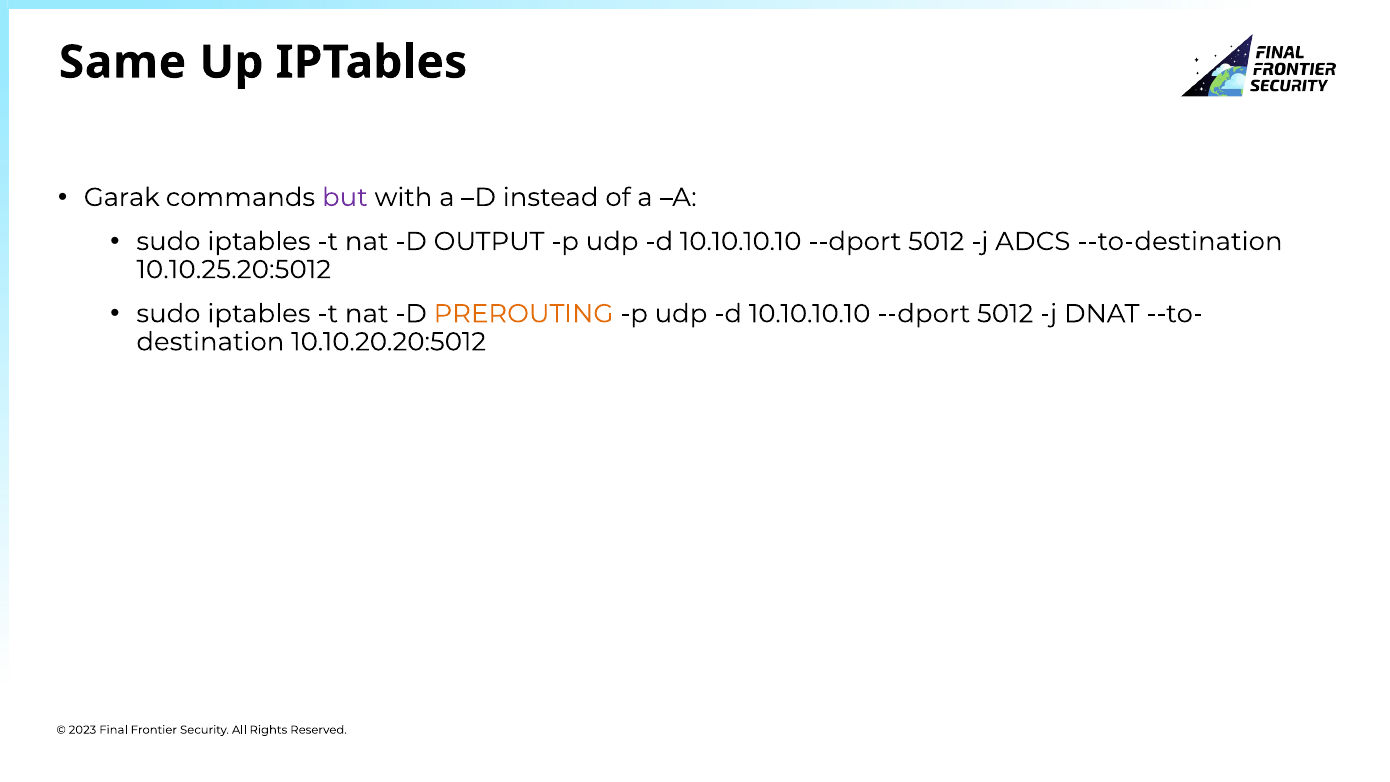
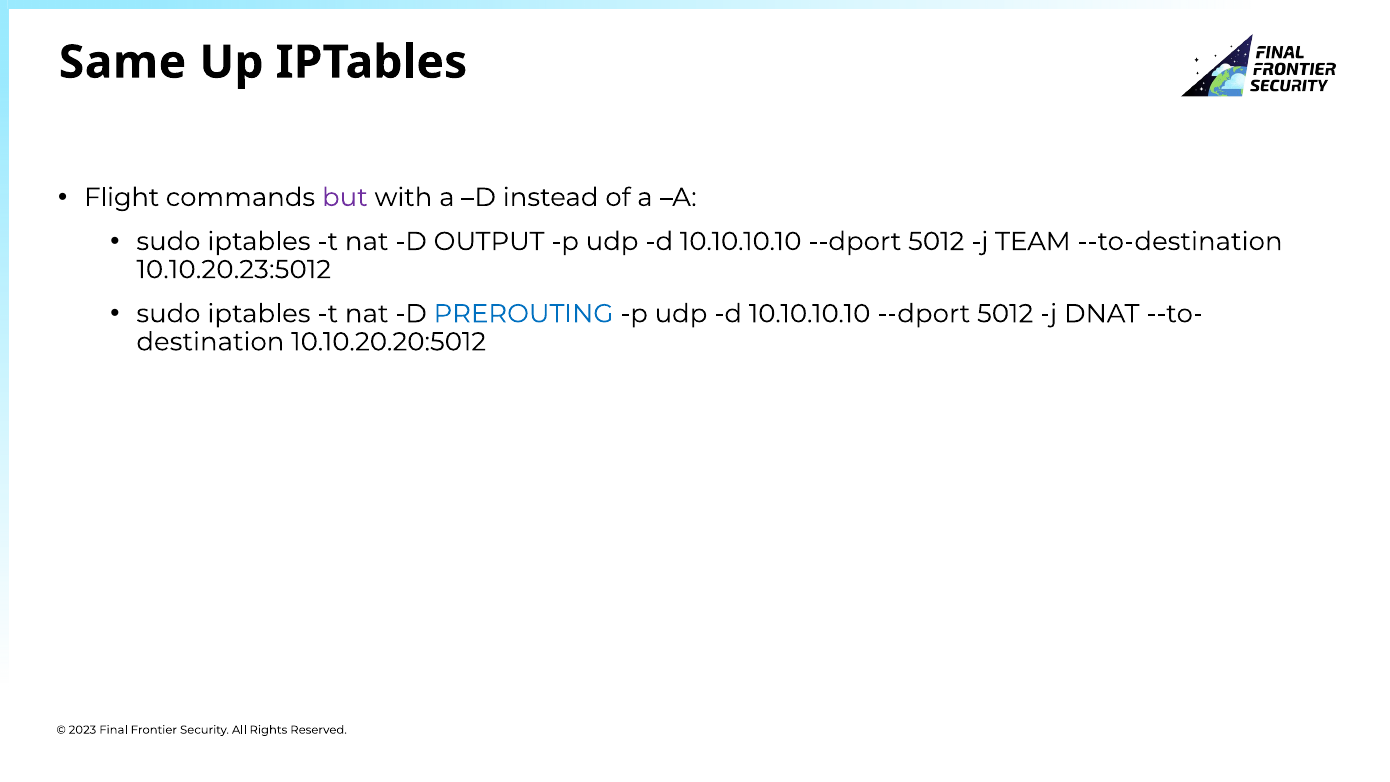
Garak: Garak -> Flight (122, 197)
ADCS: ADCS -> TEAM (1033, 241)
10.10.25.20:5012: 10.10.25.20:5012 -> 10.10.20.23:5012 (234, 270)
PREROUTING colour: orange -> blue (523, 314)
